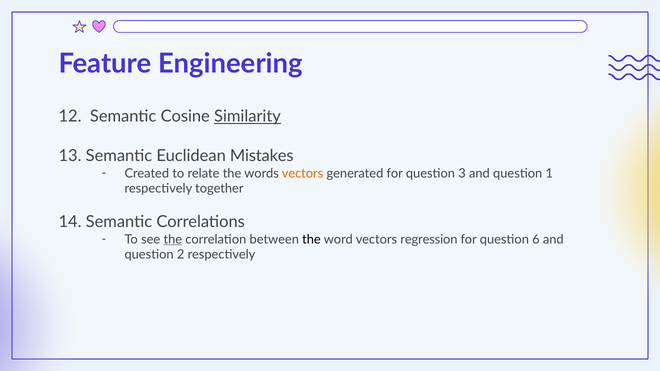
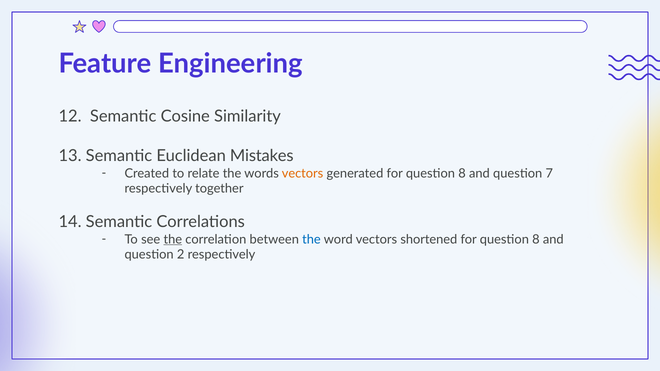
Similarity underline: present -> none (247, 116)
generated for question 3: 3 -> 8 (462, 173)
1: 1 -> 7 (549, 173)
the colour: black -> blue (311, 239)
regression: regression -> shortened (429, 239)
6: 6 -> 8 (536, 239)
